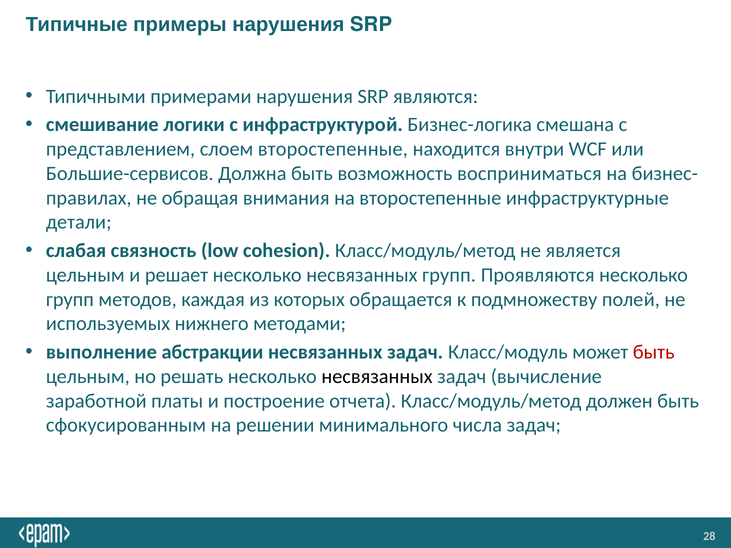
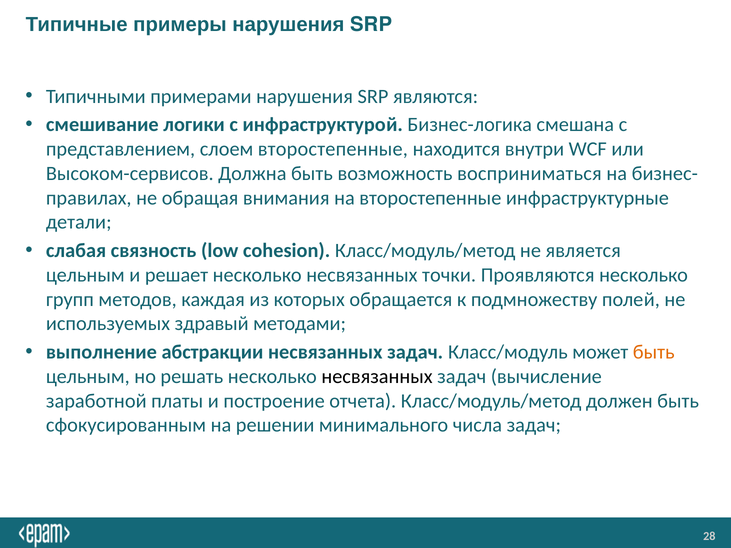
Большие-сервисов: Большие-сервисов -> Высоком-сервисов (130, 174)
несвязанных групп: групп -> точки (449, 275)
нижнего: нижнего -> здравый (212, 324)
быть colour: red -> orange (654, 352)
